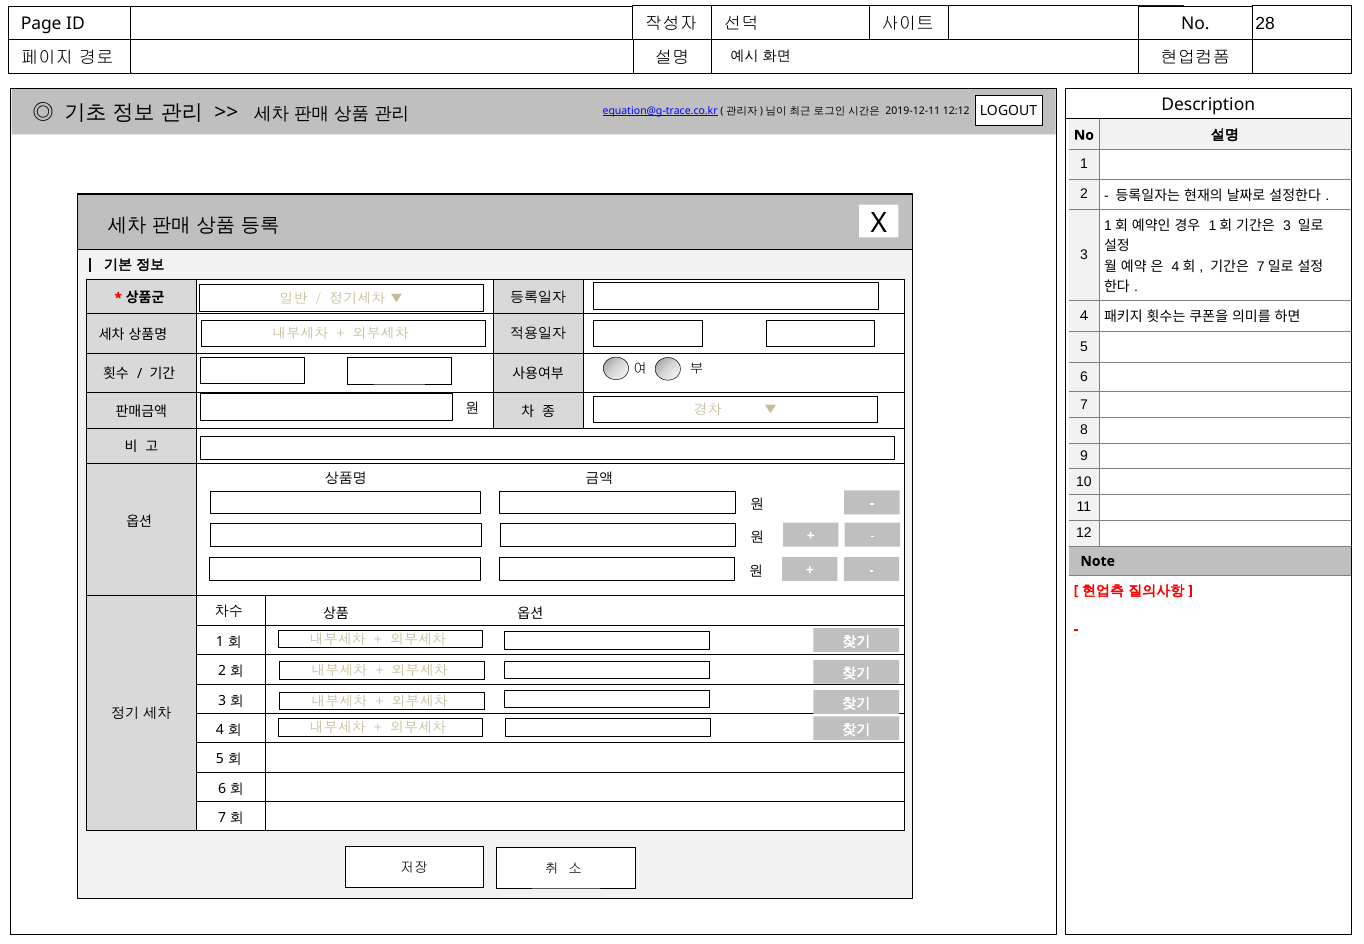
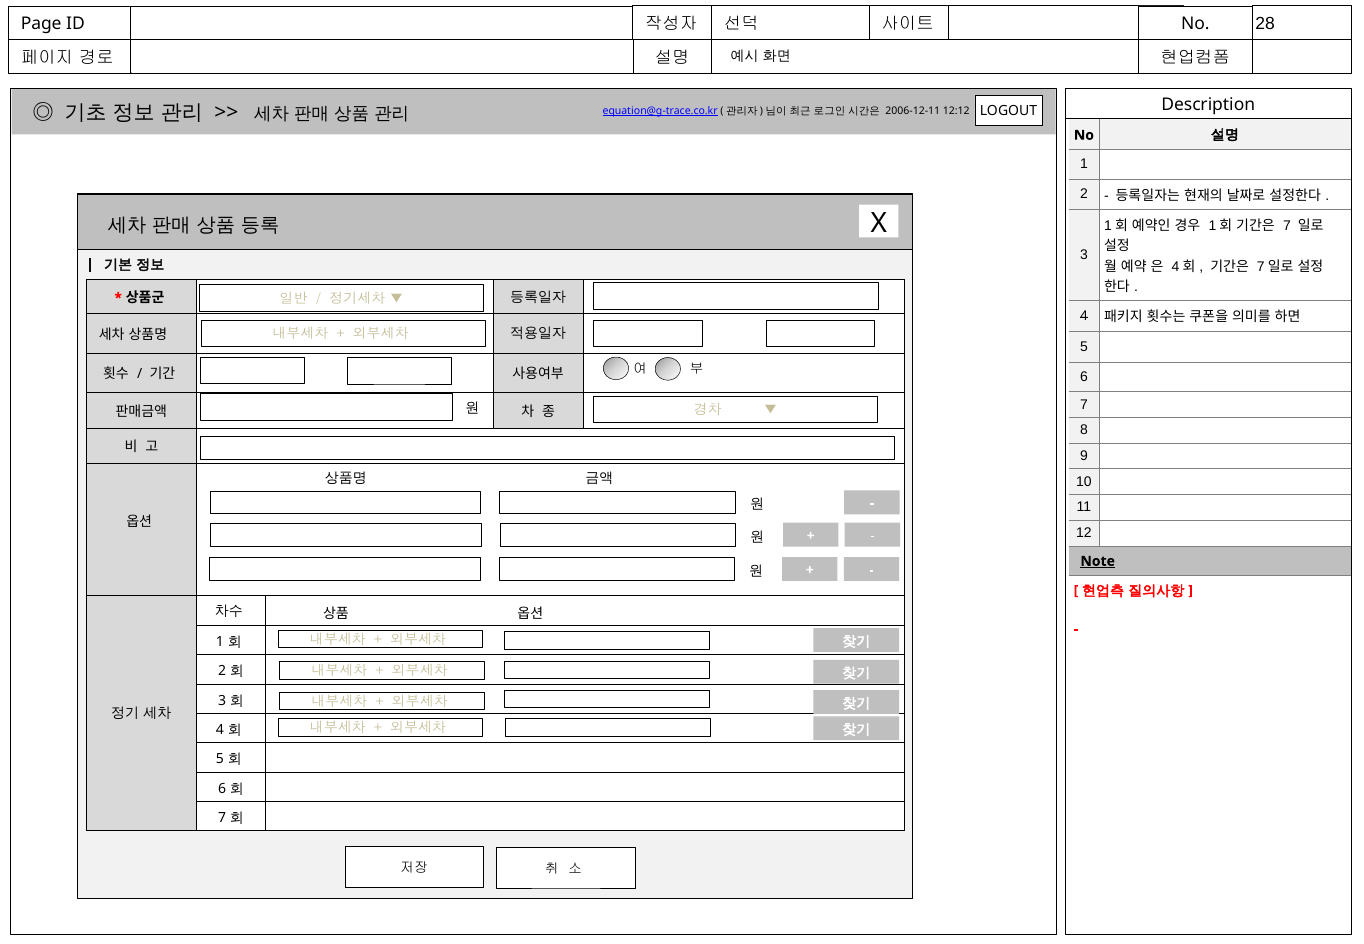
2019-12-11: 2019-12-11 -> 2006-12-11 (913, 111)
3: 3 -> 7 (1287, 226)
Note underline: none -> present (1098, 561)
